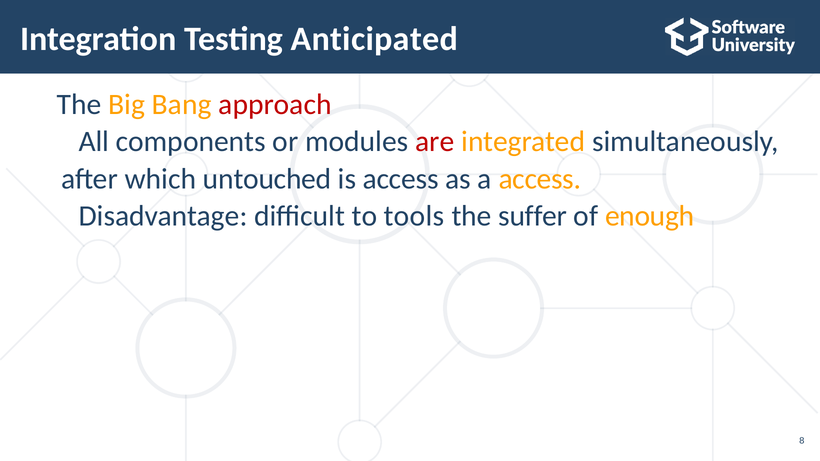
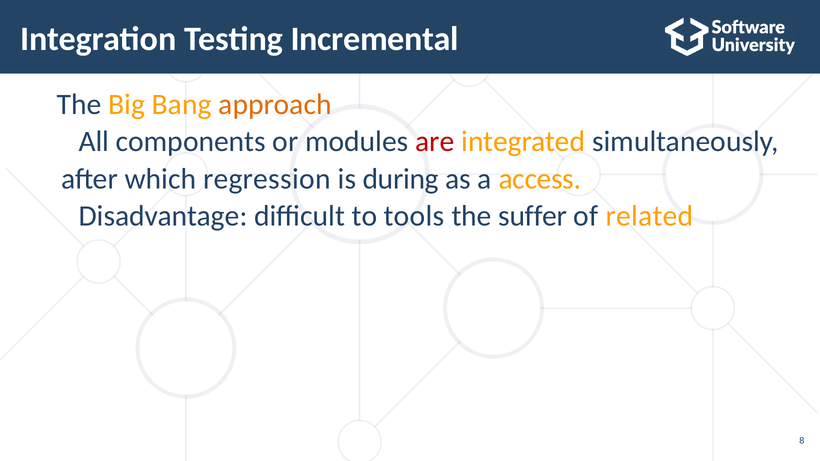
Anticipated: Anticipated -> Incremental (375, 39)
approach colour: red -> orange (275, 104)
untouched: untouched -> regression (267, 179)
is access: access -> during (401, 179)
enough: enough -> related (649, 216)
